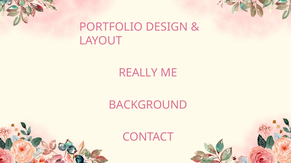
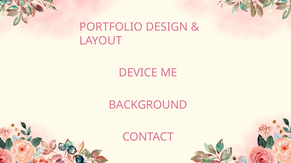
REALLY: REALLY -> DEVICE (138, 73)
